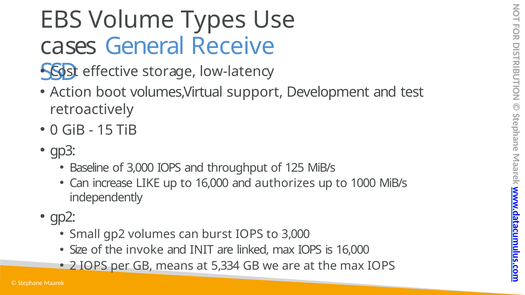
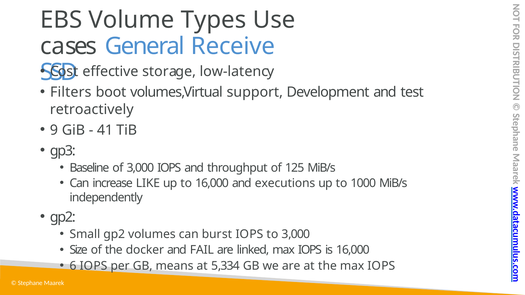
Action: Action -> Filters (71, 92)
0: 0 -> 9 (54, 130)
15: 15 -> 41 (105, 130)
authorizes: authorizes -> executions (285, 183)
invoke: invoke -> docker (145, 250)
INIT: INIT -> FAIL (202, 250)
2: 2 -> 6 (73, 266)
